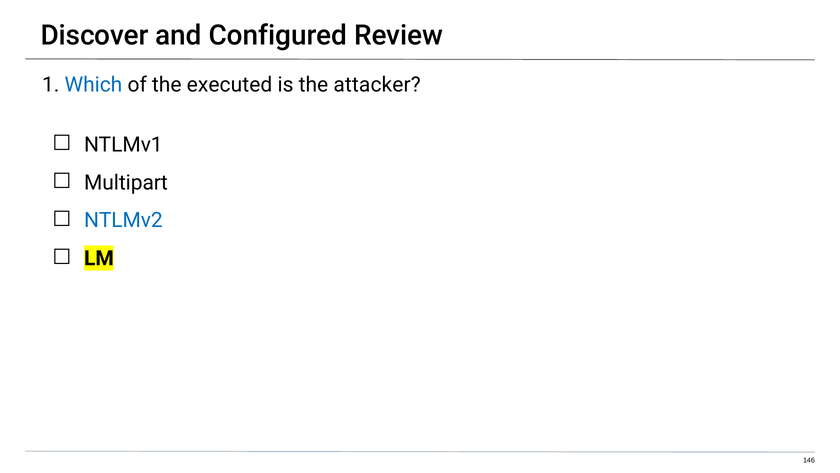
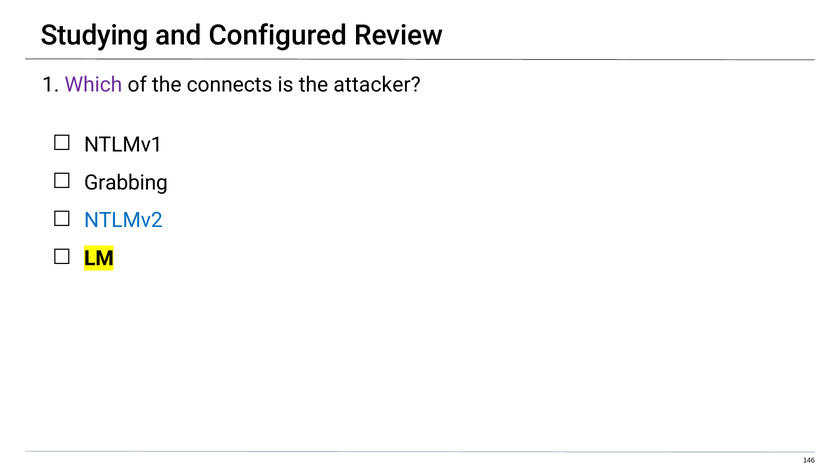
Discover: Discover -> Studying (95, 36)
Which colour: blue -> purple (93, 85)
executed: executed -> connects (230, 85)
Multipart: Multipart -> Grabbing (126, 182)
